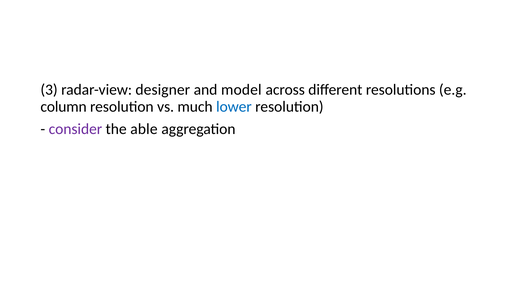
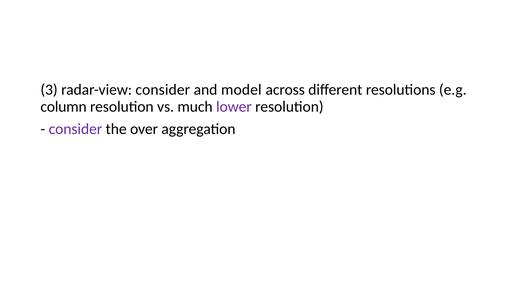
radar-view designer: designer -> consider (163, 90)
lower colour: blue -> purple (234, 107)
able: able -> over (144, 129)
